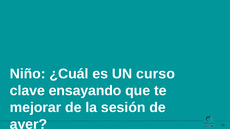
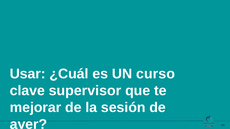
Niño: Niño -> Usar (28, 74)
ensayando: ensayando -> supervisor (85, 91)
